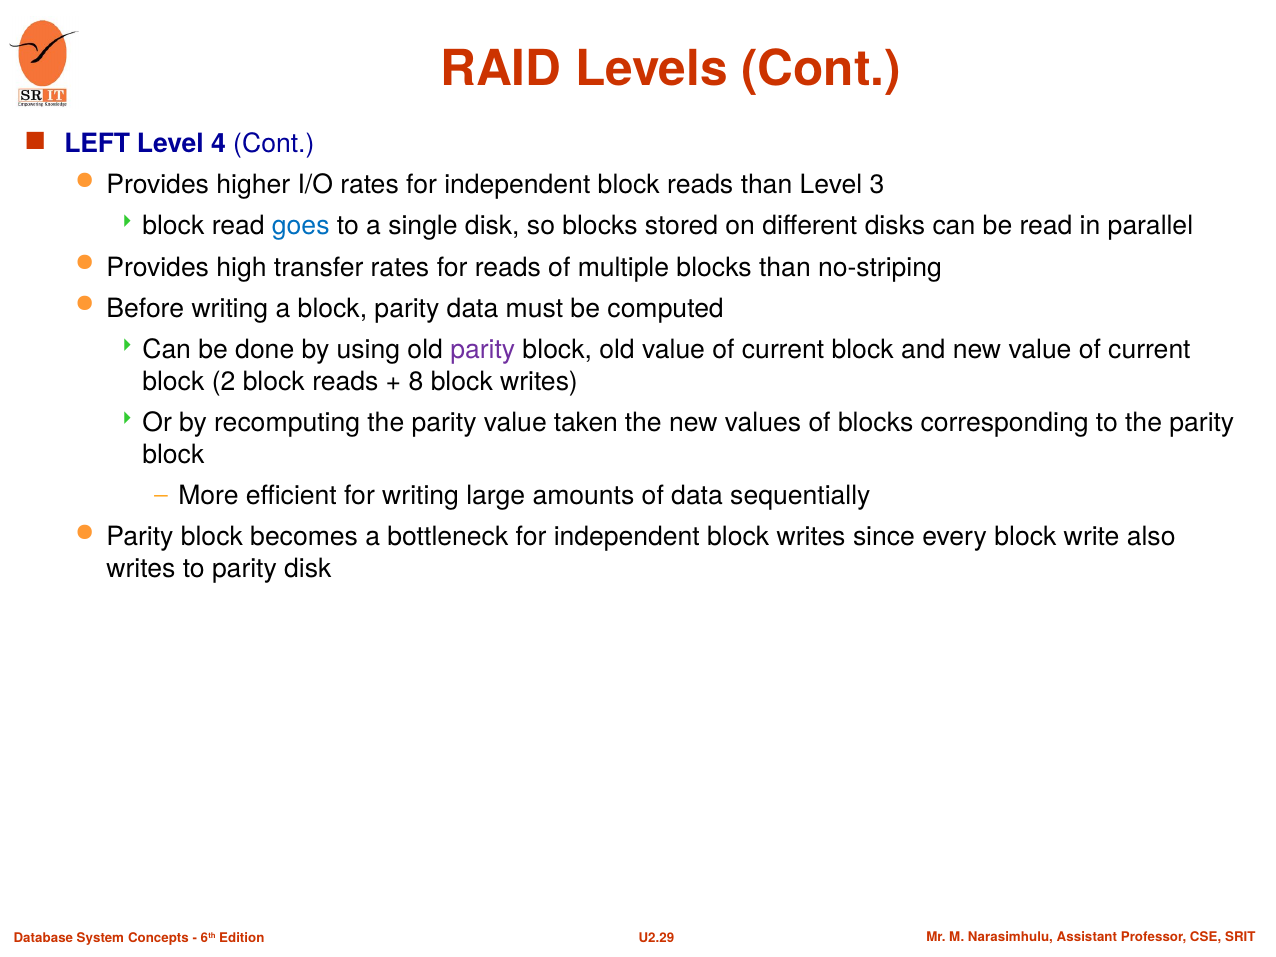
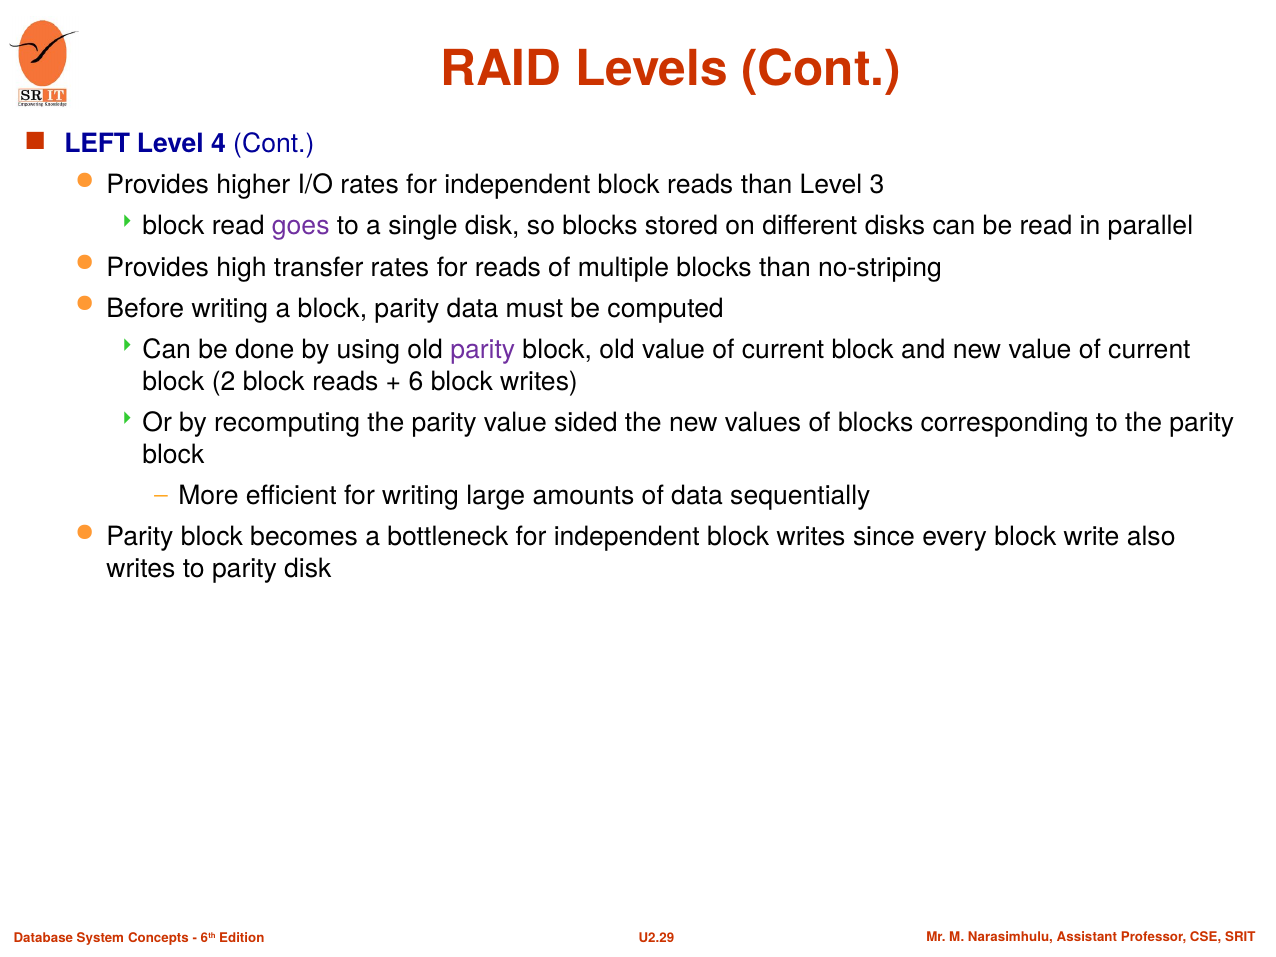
goes colour: blue -> purple (301, 226)
8: 8 -> 6 (416, 382)
taken: taken -> sided (586, 423)
